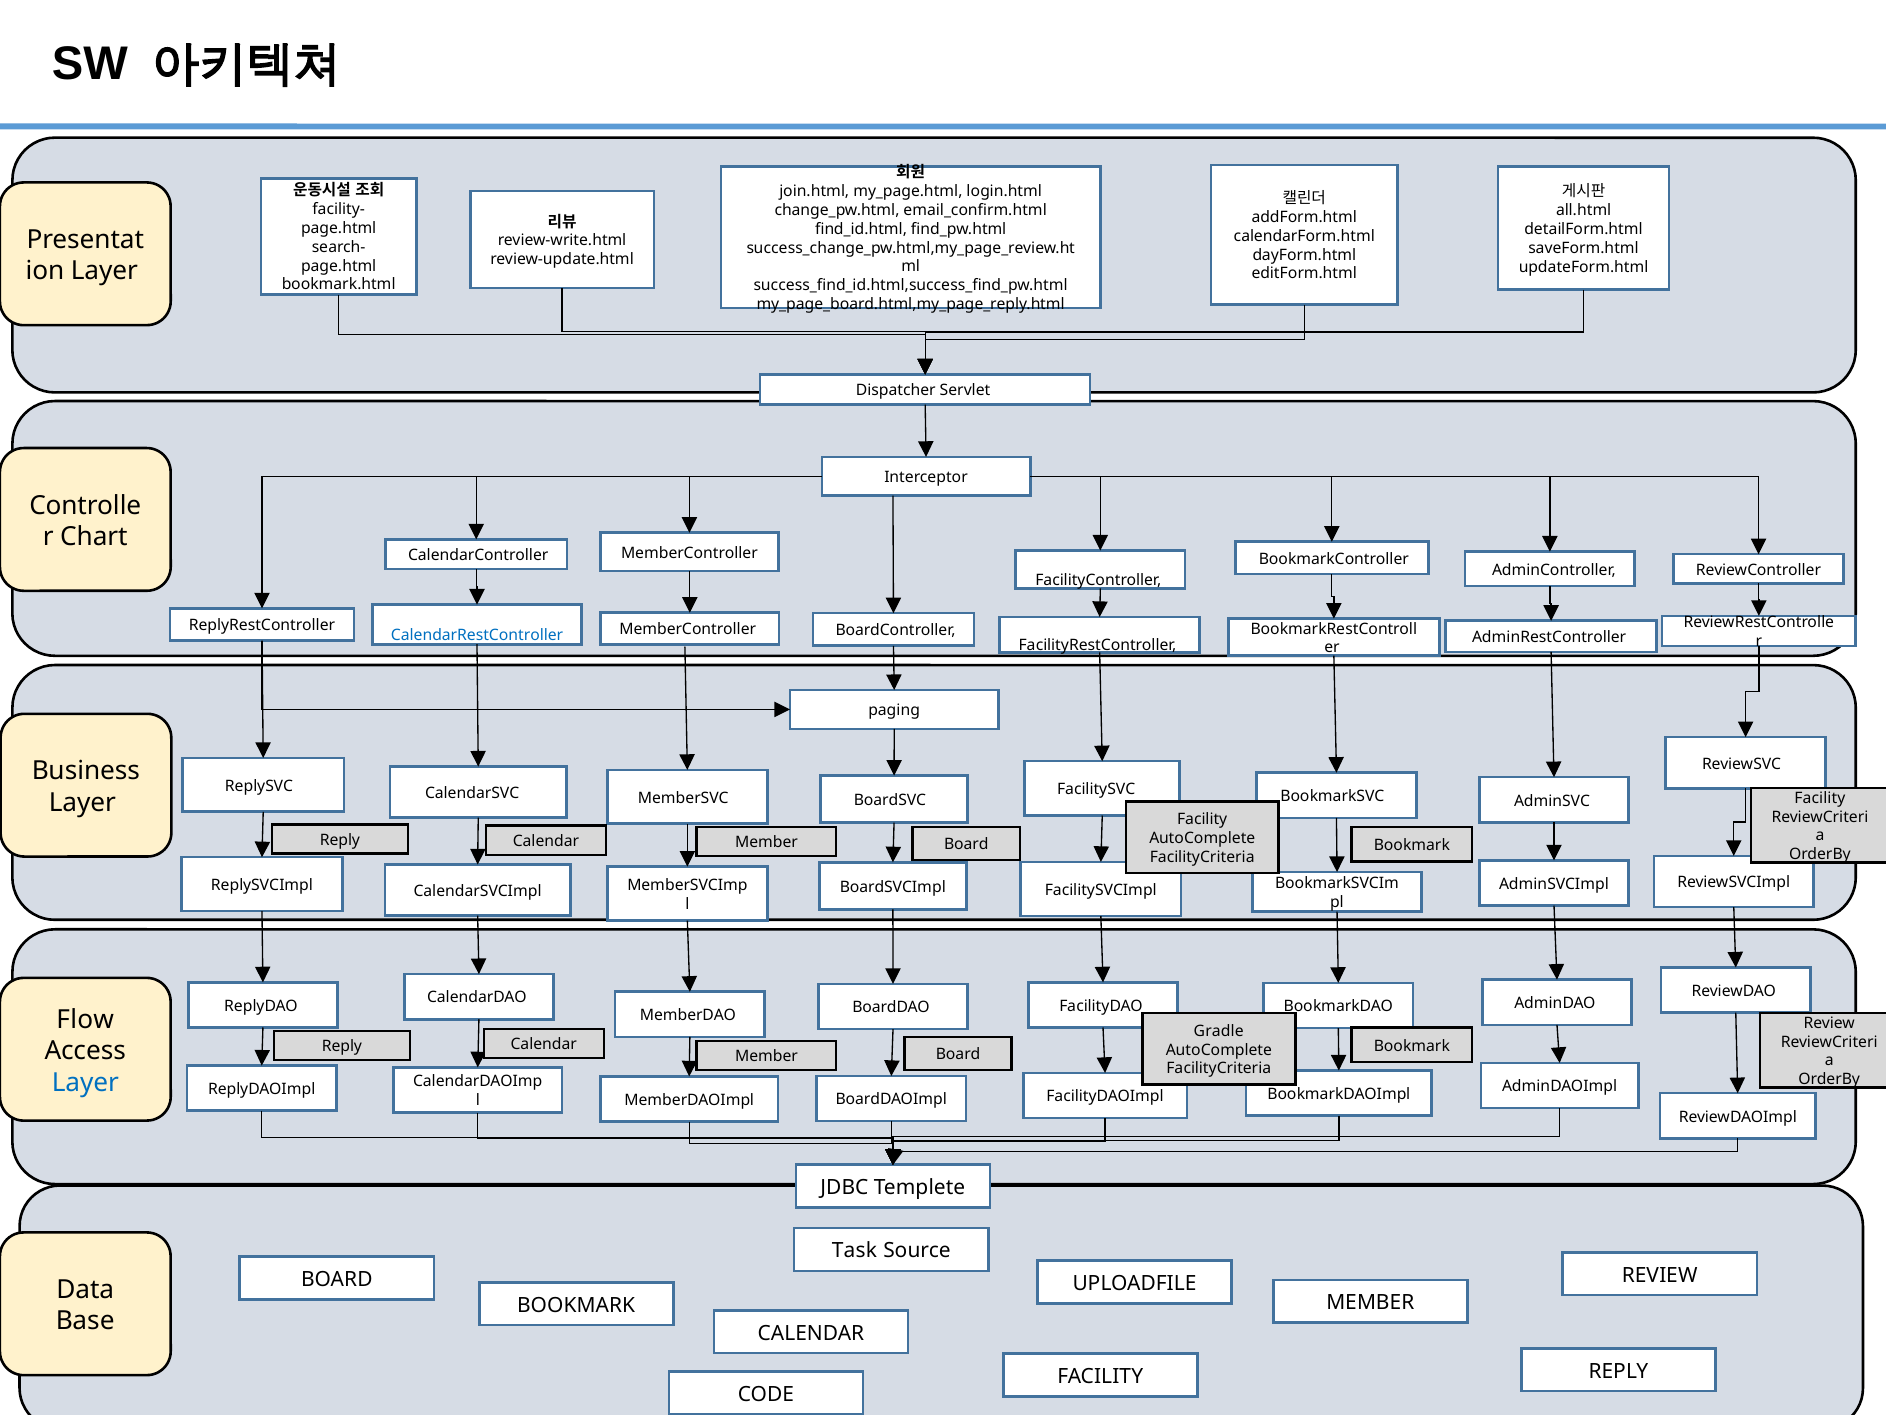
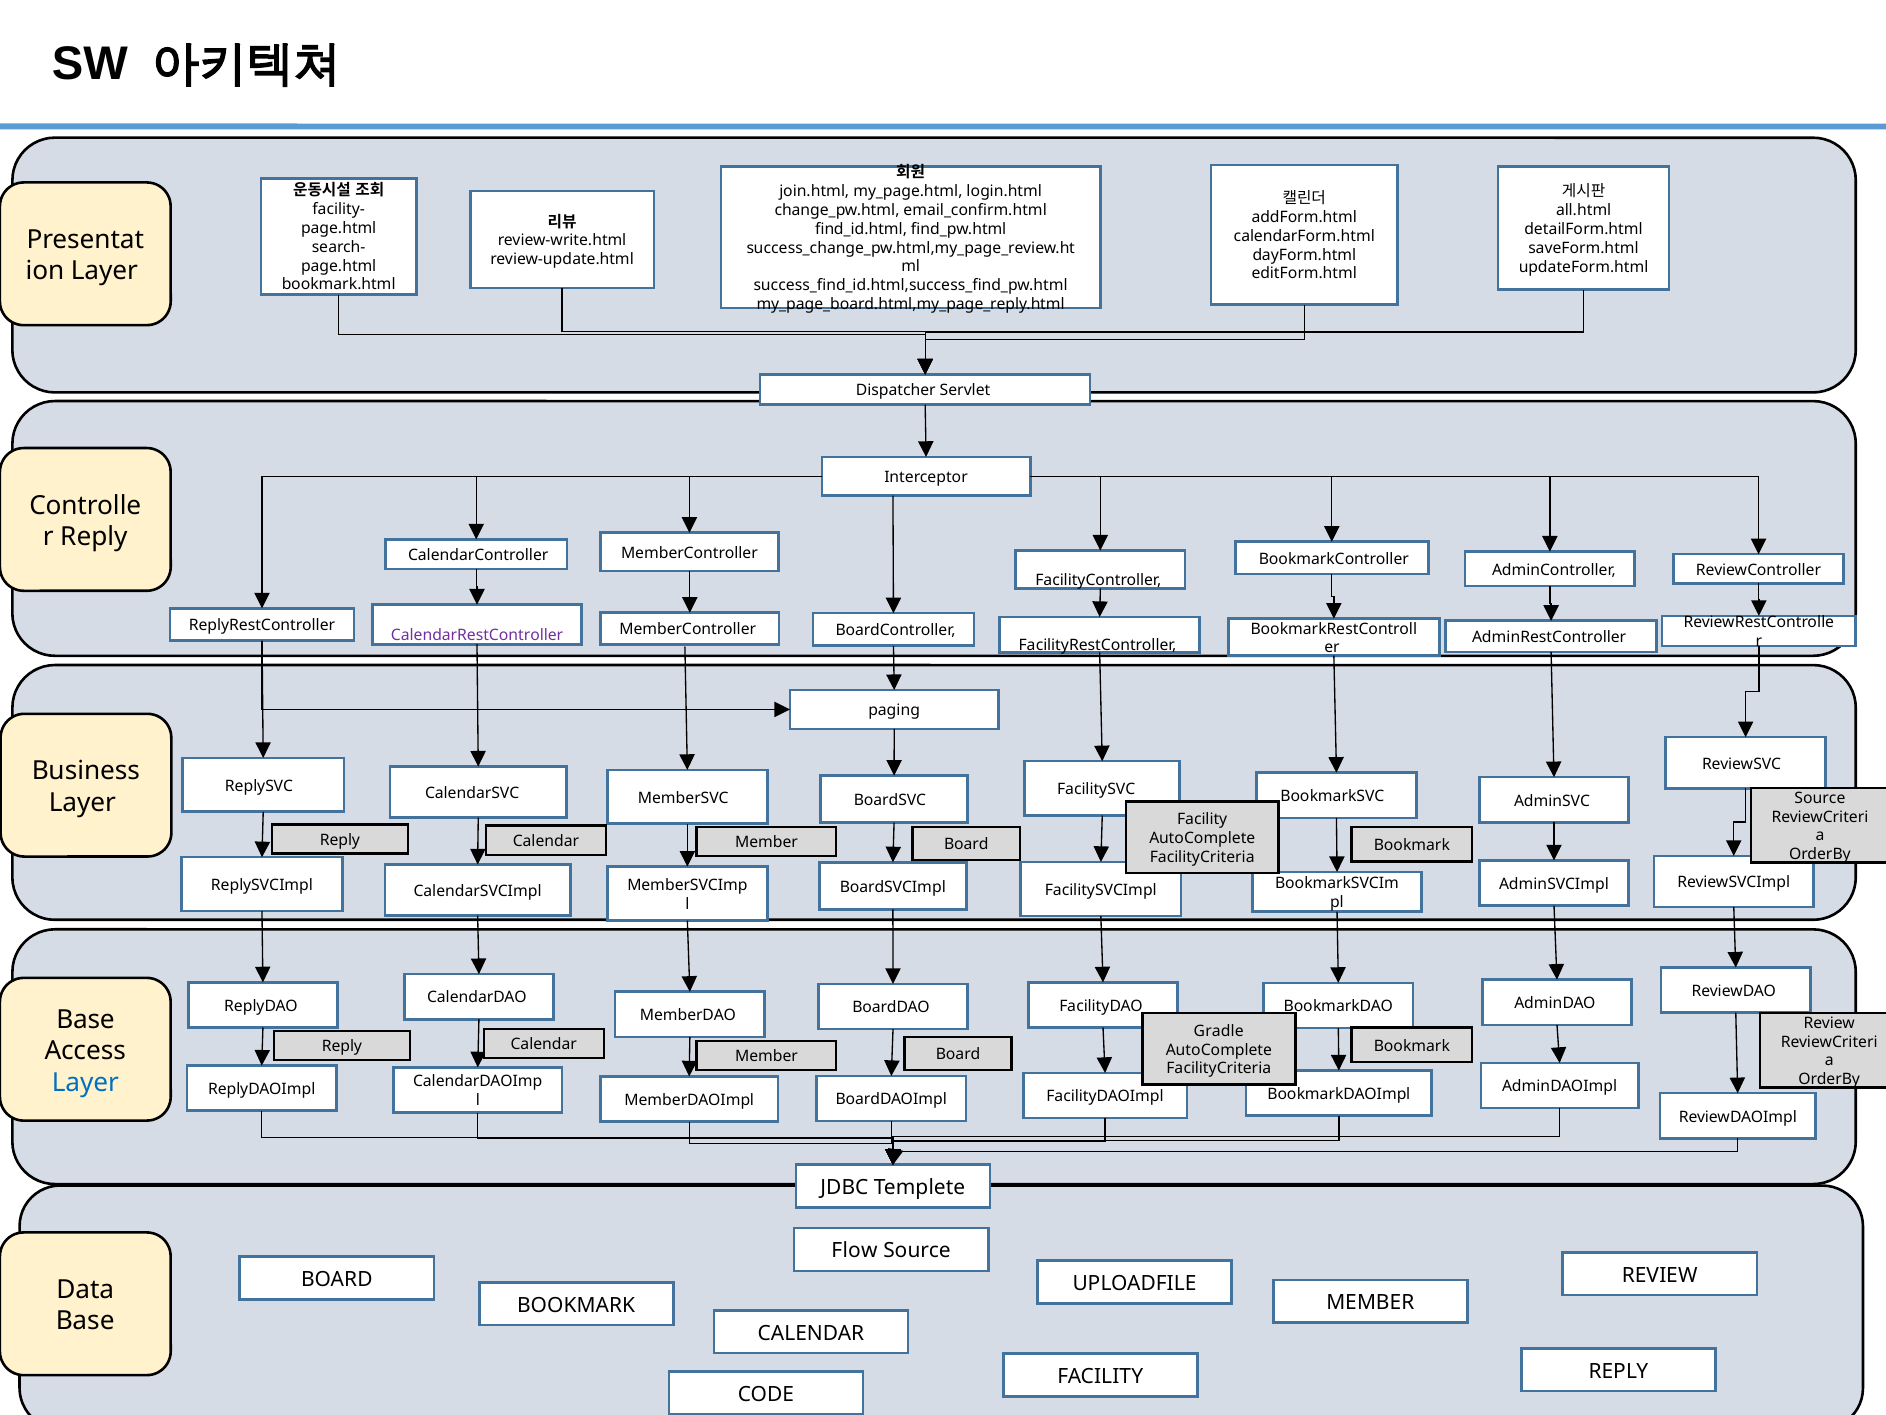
Chart: Chart -> Reply (94, 537)
CalendarRestController colour: blue -> purple (477, 635)
Facility: Facility -> Source (1820, 798)
Flow: Flow -> Base (85, 1019)
Task: Task -> Flow (855, 1251)
